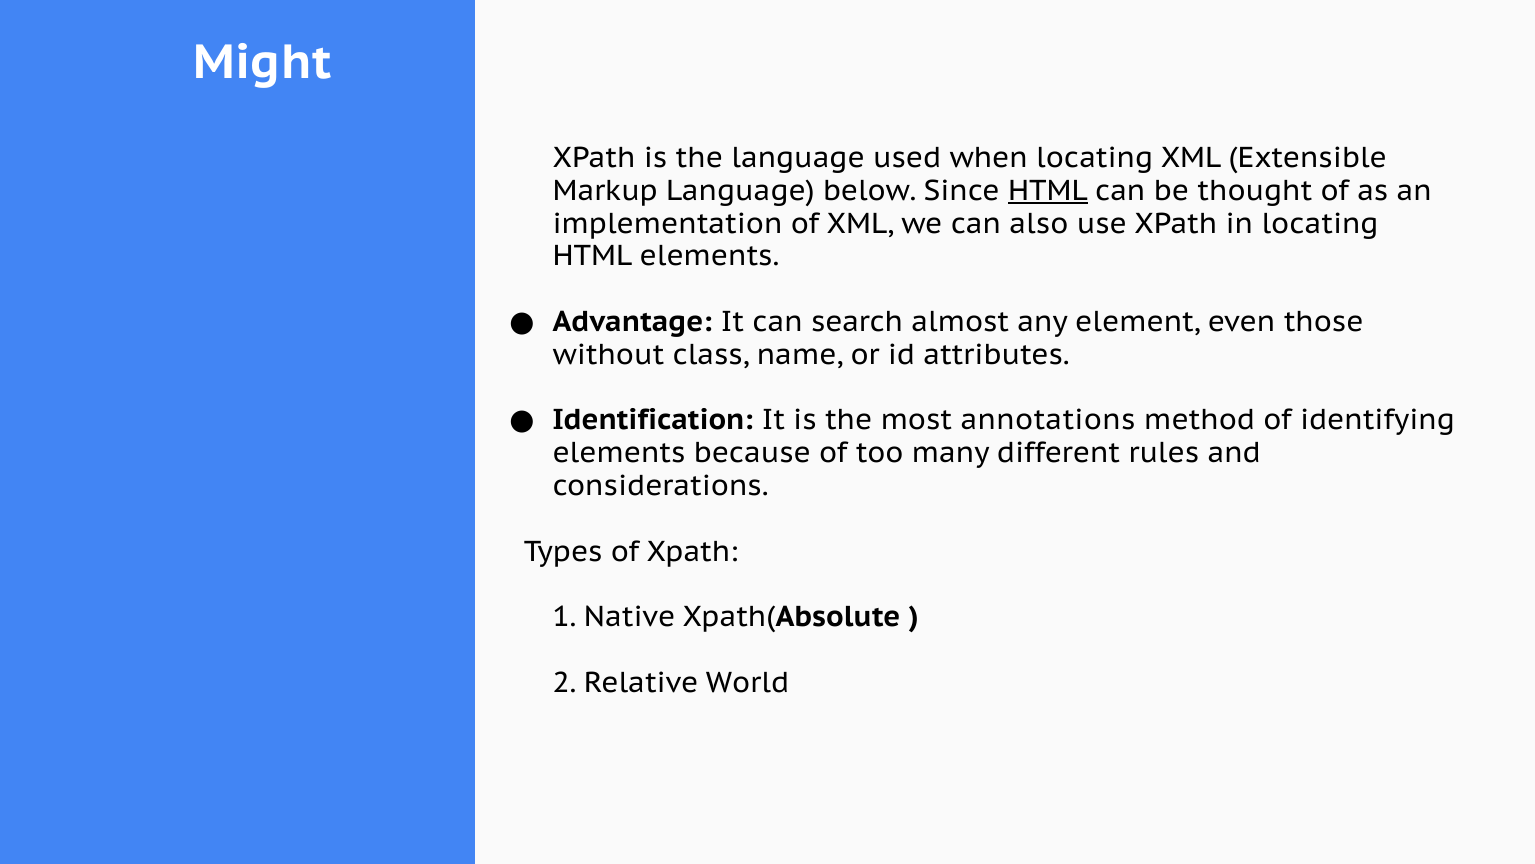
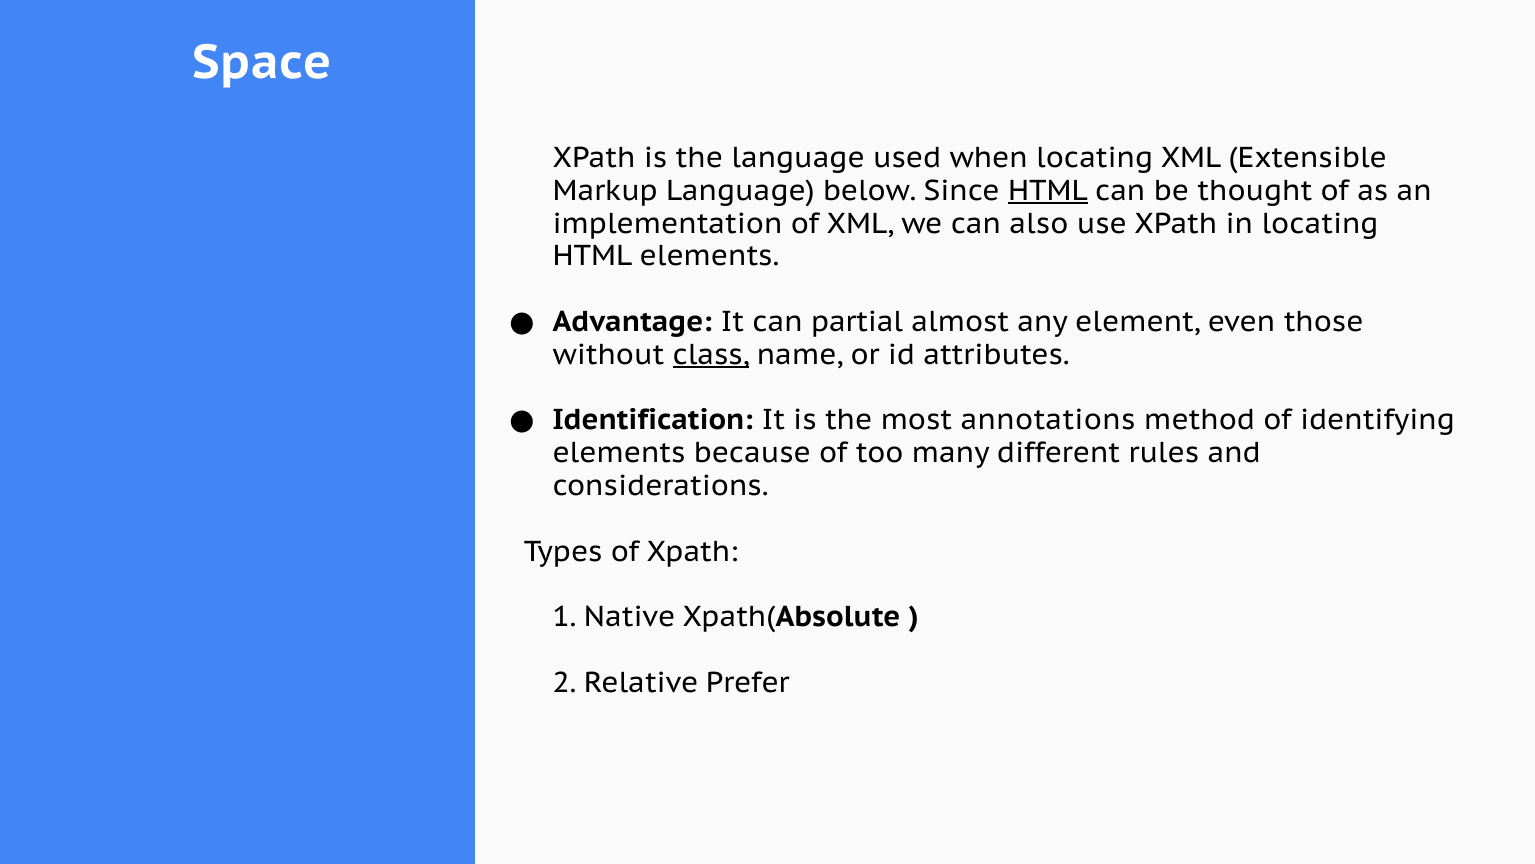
Might: Might -> Space (262, 62)
search: search -> partial (857, 322)
class underline: none -> present (711, 355)
World: World -> Prefer (748, 683)
